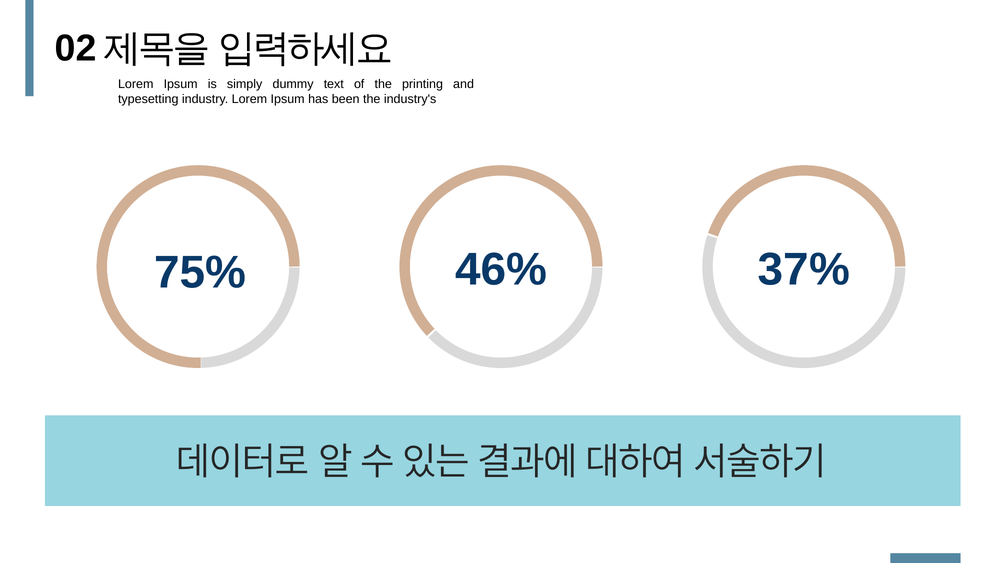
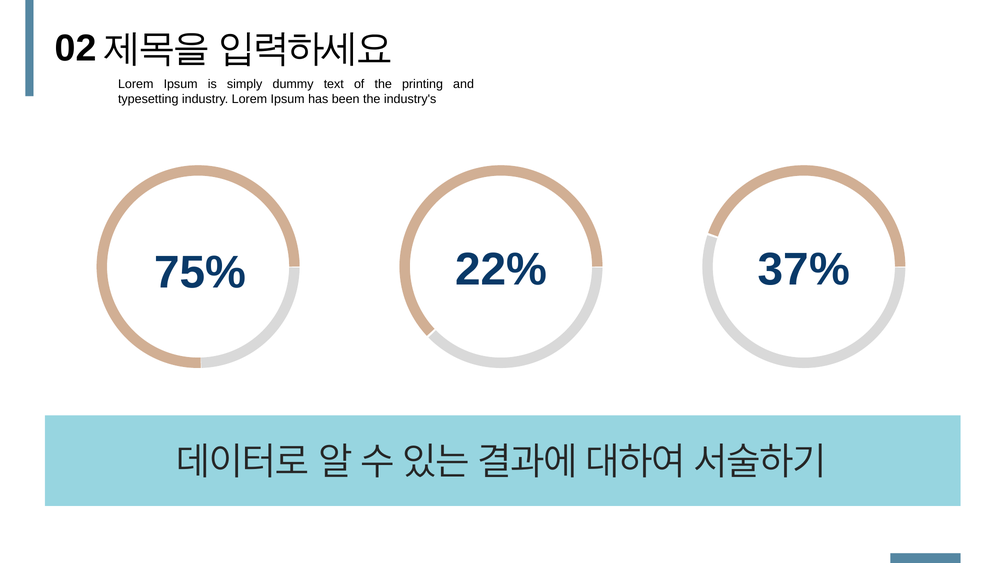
46%: 46% -> 22% (501, 270)
